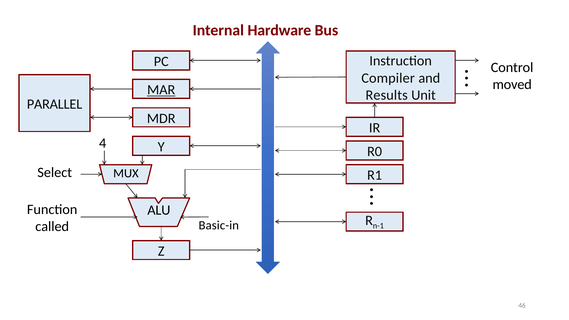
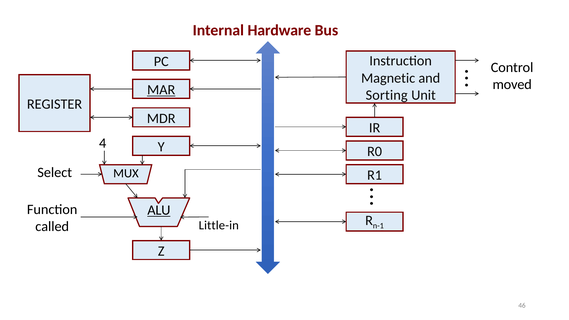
Compiler: Compiler -> Magnetic (388, 78)
Results: Results -> Sorting (387, 95)
PARALLEL: PARALLEL -> REGISTER (54, 104)
ALU underline: none -> present (159, 210)
Basic-in: Basic-in -> Little-in (219, 225)
